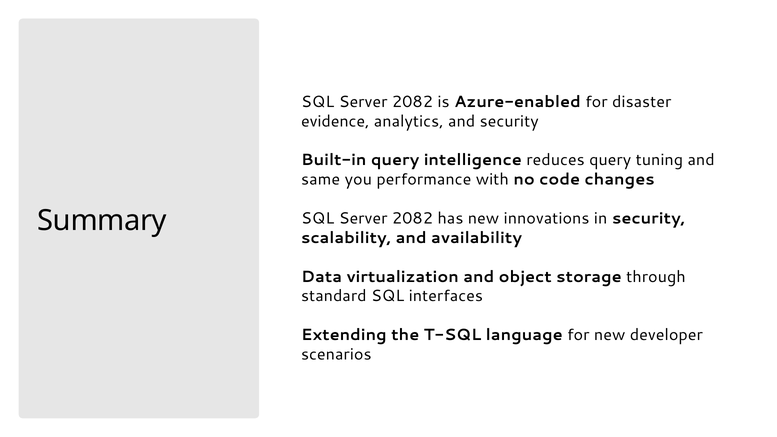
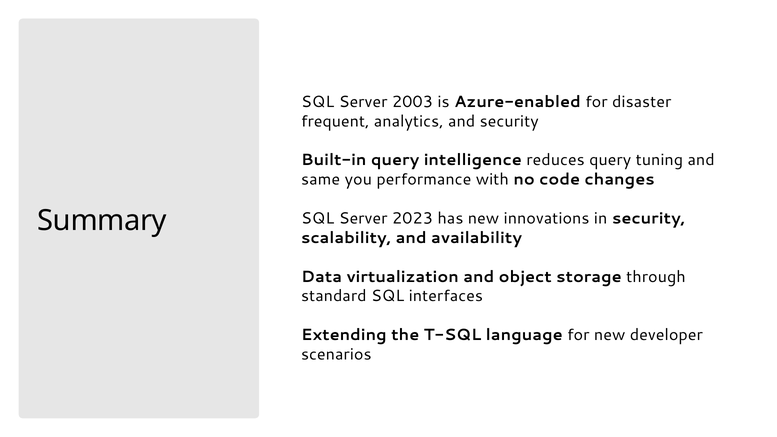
2082: 2082 -> 2003 (412, 102)
evidence: evidence -> frequent (335, 121)
2082: 2082 -> 2023 (412, 218)
